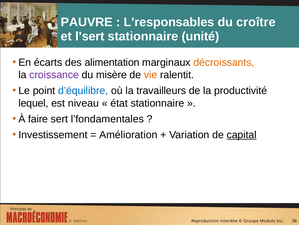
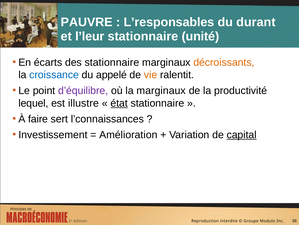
croître: croître -> durant (256, 22)
l’sert: l’sert -> l’leur (90, 36)
des alimentation: alimentation -> stationnaire (112, 62)
croissance colour: purple -> blue (54, 75)
misère: misère -> appelé (111, 75)
d’équilibre colour: blue -> purple (83, 90)
la travailleurs: travailleurs -> marginaux (161, 90)
niveau: niveau -> illustre (83, 103)
état underline: none -> present (119, 103)
l’fondamentales: l’fondamentales -> l’connaissances (107, 119)
